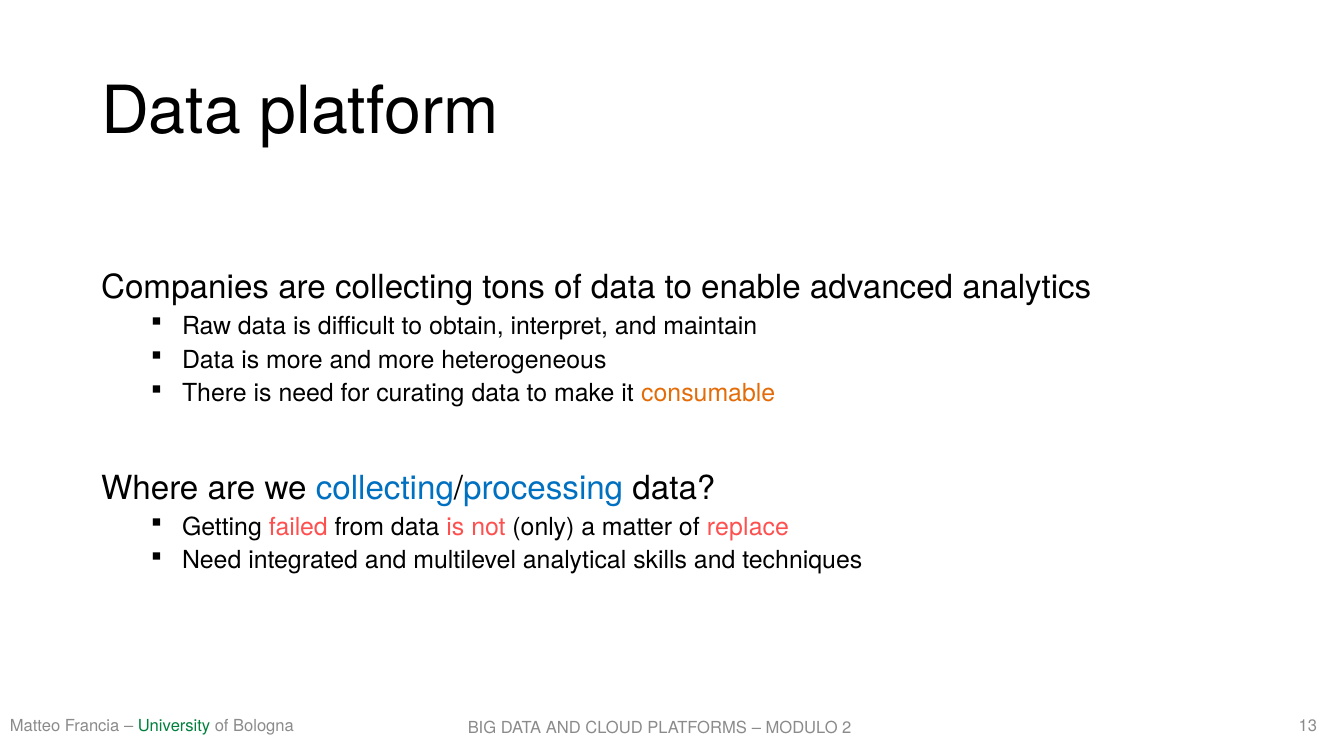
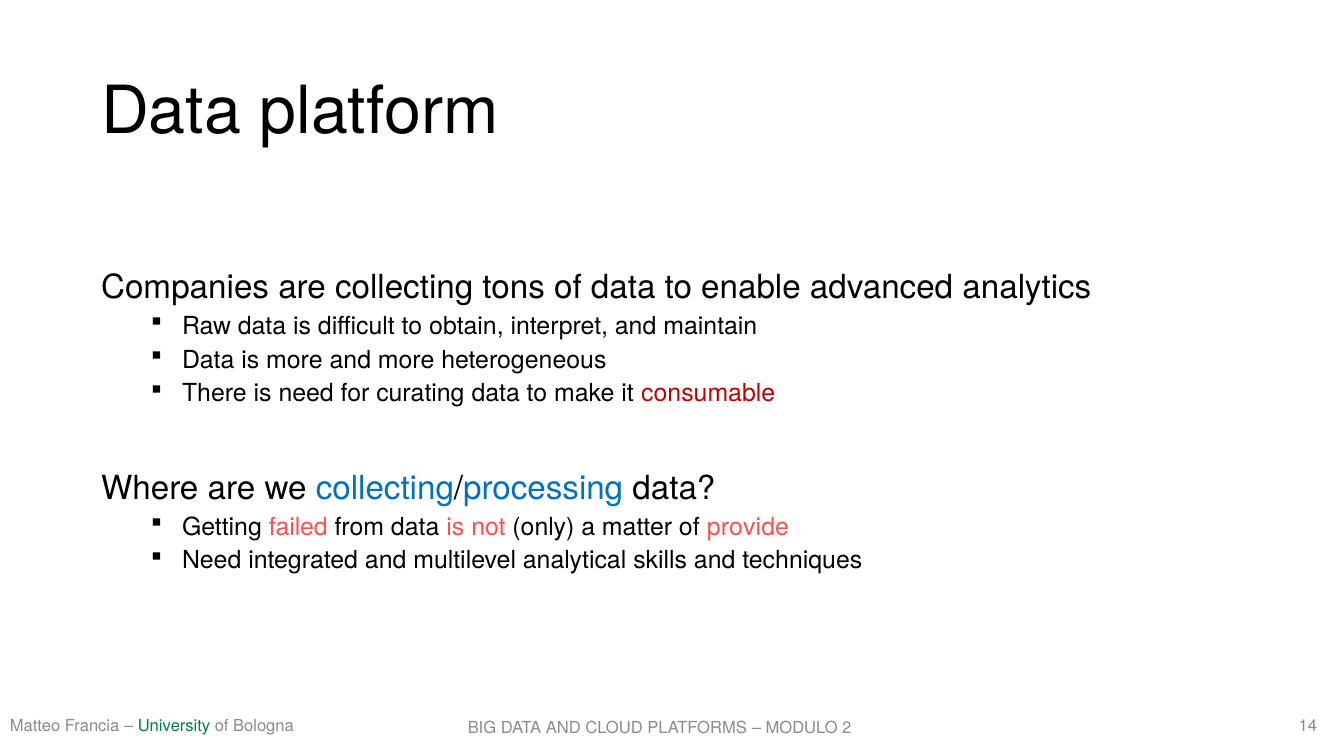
consumable colour: orange -> red (708, 393)
replace: replace -> provide (748, 527)
13: 13 -> 14 (1308, 726)
